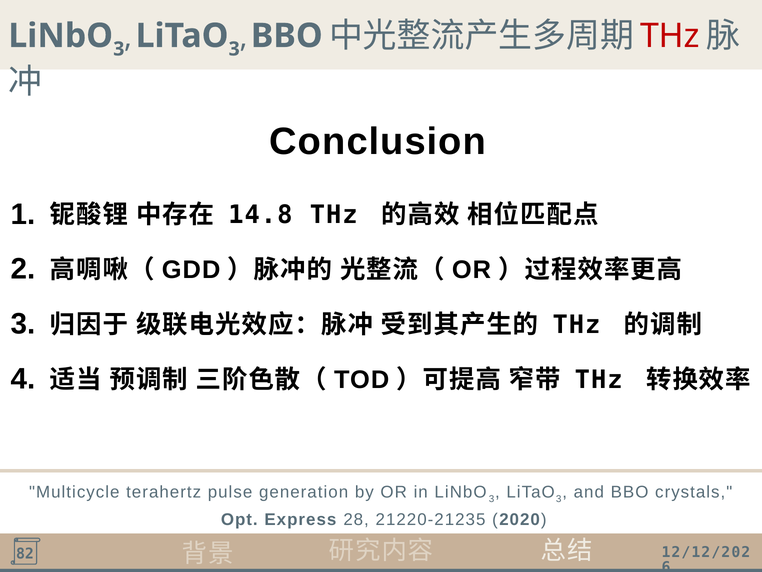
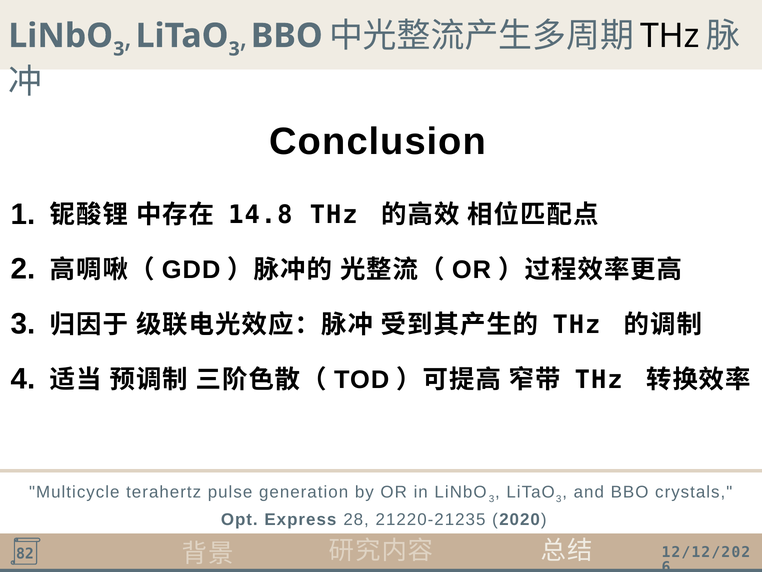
THz colour: red -> black (670, 36)
